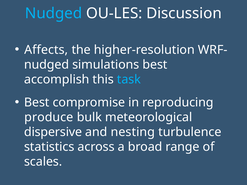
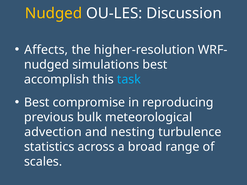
Nudged colour: light blue -> yellow (54, 13)
produce: produce -> previous (49, 117)
dispersive: dispersive -> advection (53, 132)
